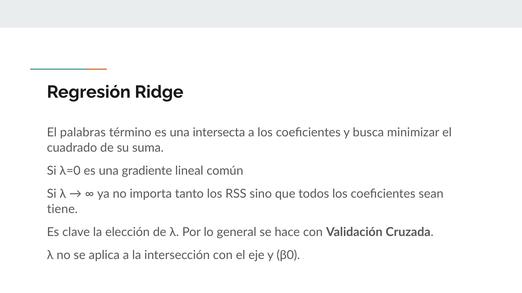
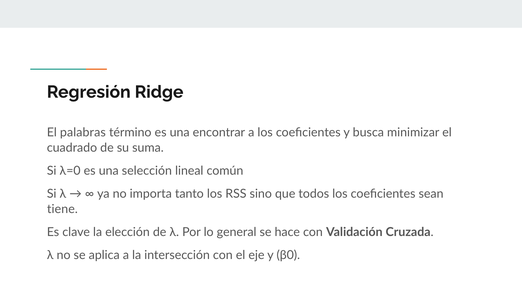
intersecta: intersecta -> encontrar (219, 133)
gradiente: gradiente -> selección (147, 171)
